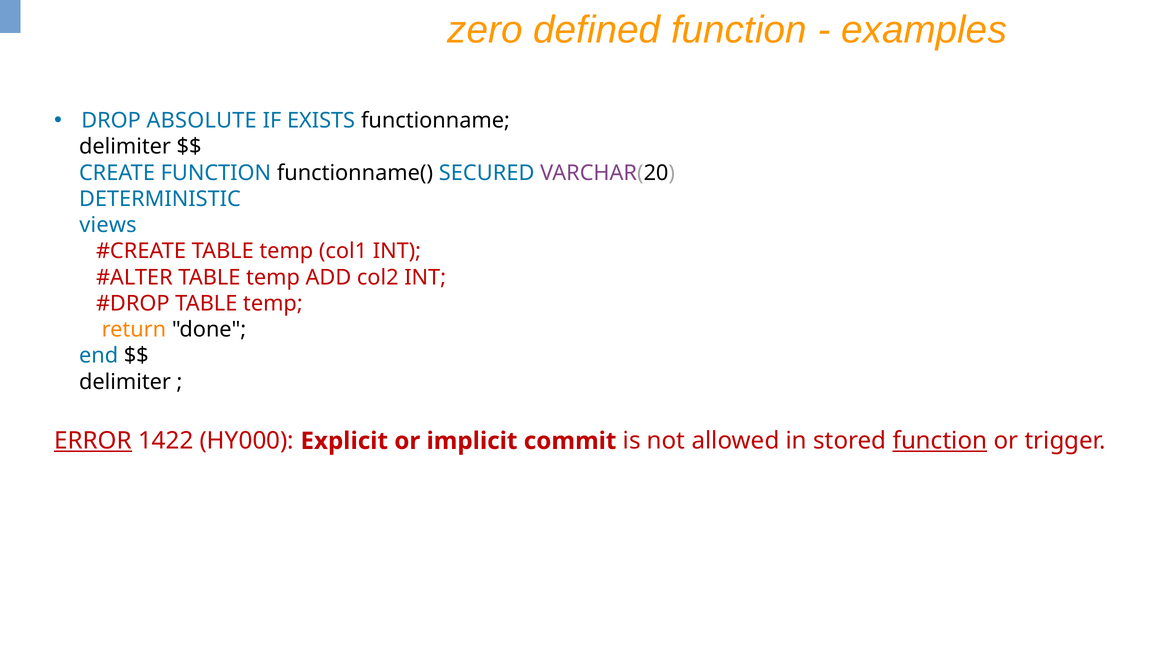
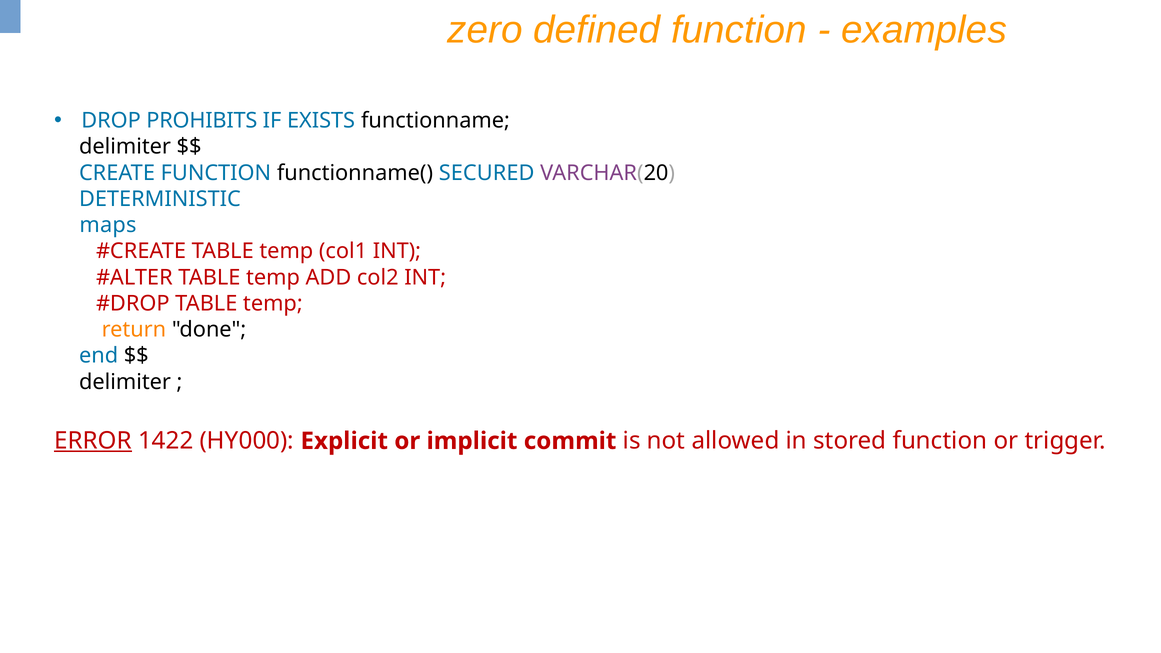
ABSOLUTE: ABSOLUTE -> PROHIBITS (202, 121)
views: views -> maps (108, 225)
function underline: present -> none (940, 441)
